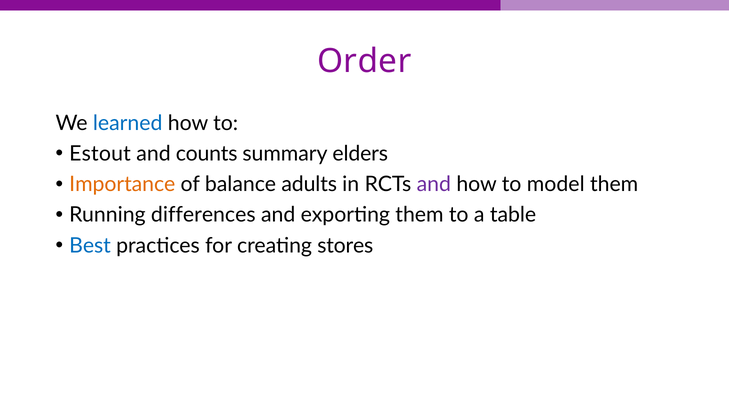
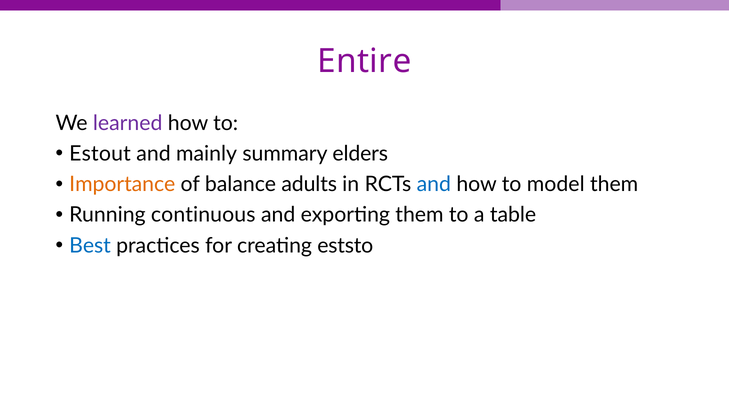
Order: Order -> Entire (364, 61)
learned colour: blue -> purple (128, 123)
counts: counts -> mainly (207, 154)
and colour: purple -> blue (434, 184)
differences: differences -> continuous (203, 215)
stores: stores -> eststo (345, 246)
